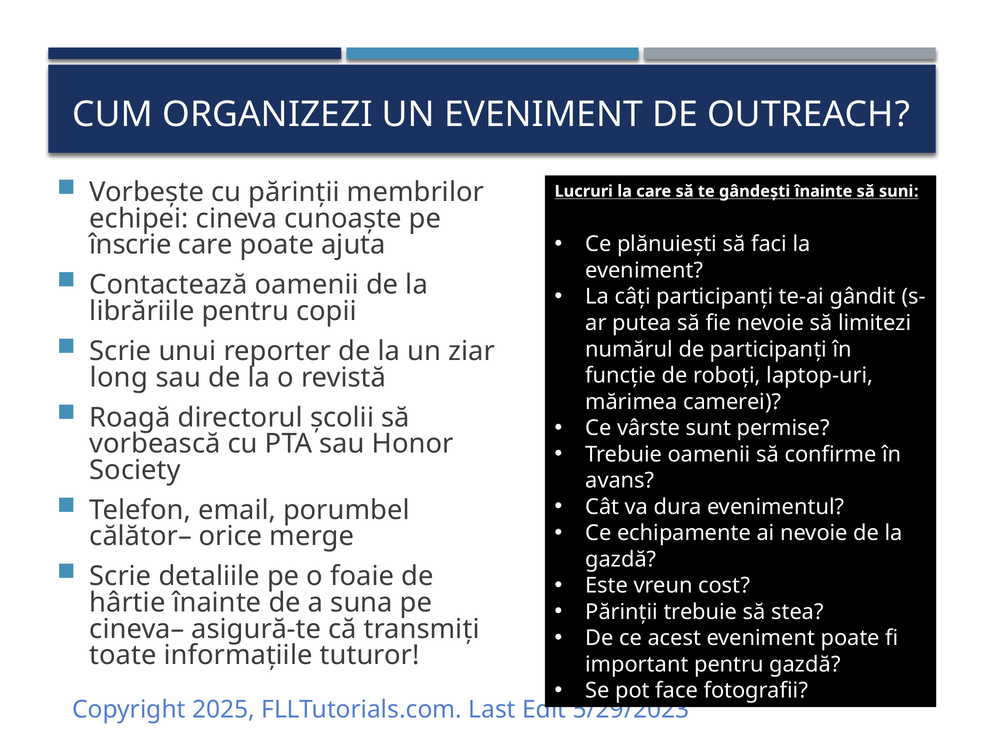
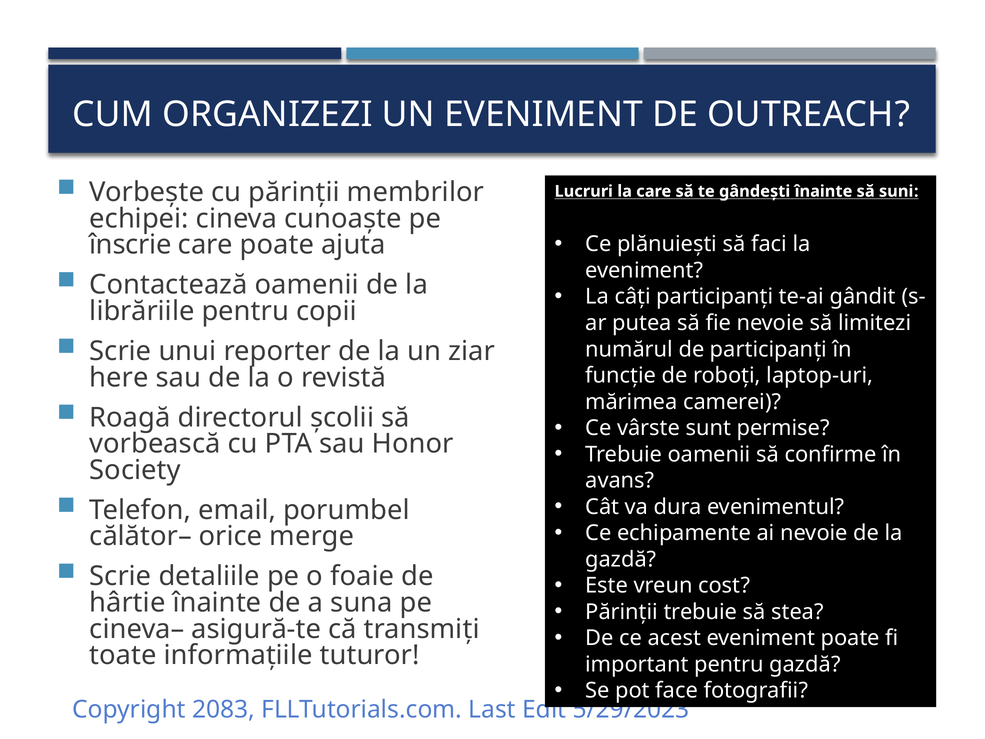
long: long -> here (119, 377)
2025: 2025 -> 2083 (223, 709)
